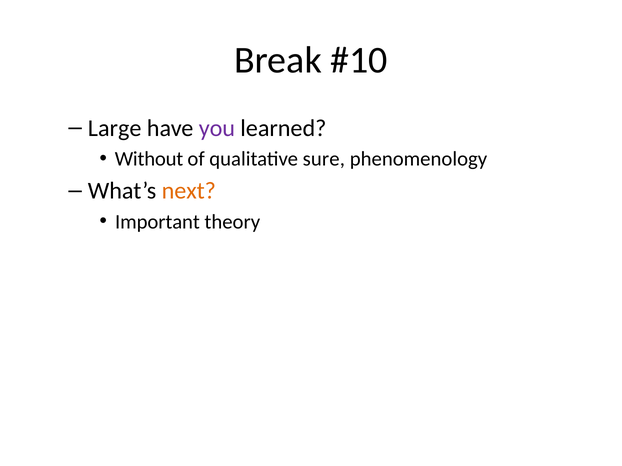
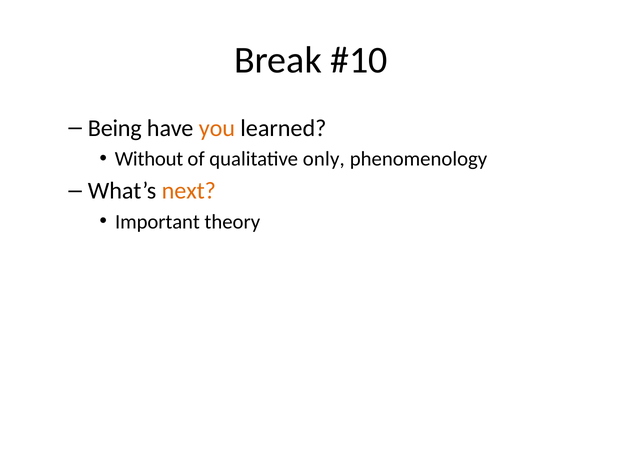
Large: Large -> Being (115, 128)
you colour: purple -> orange (217, 128)
sure: sure -> only (324, 159)
